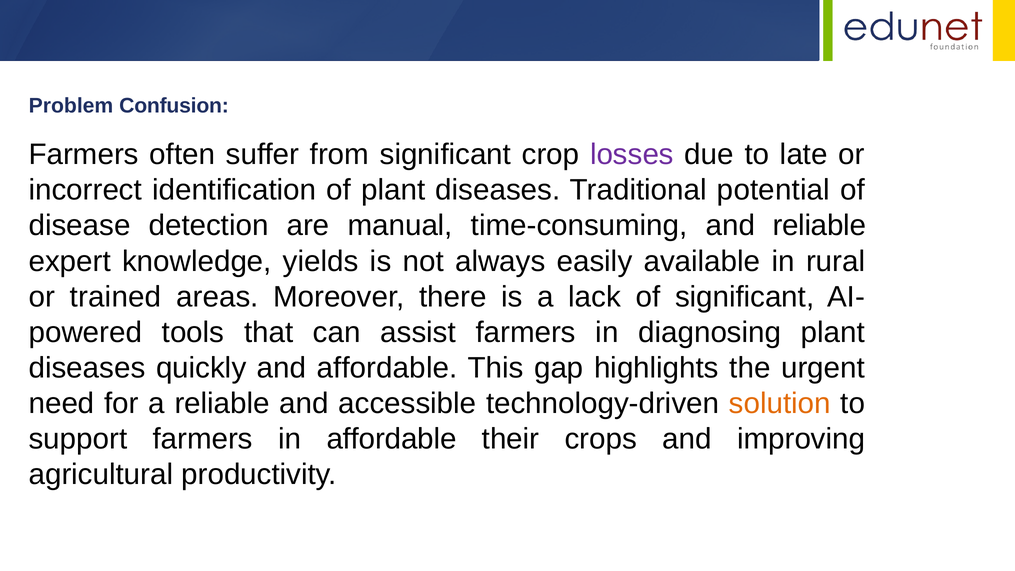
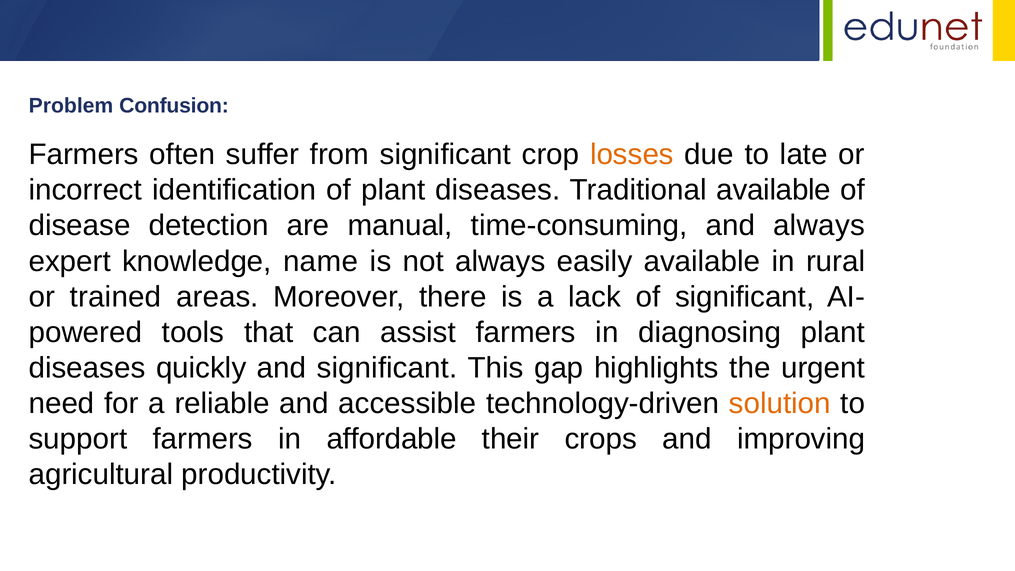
losses colour: purple -> orange (632, 155)
Traditional potential: potential -> available (774, 190)
and reliable: reliable -> always (819, 226)
yields: yields -> name (321, 261)
and affordable: affordable -> significant (387, 368)
